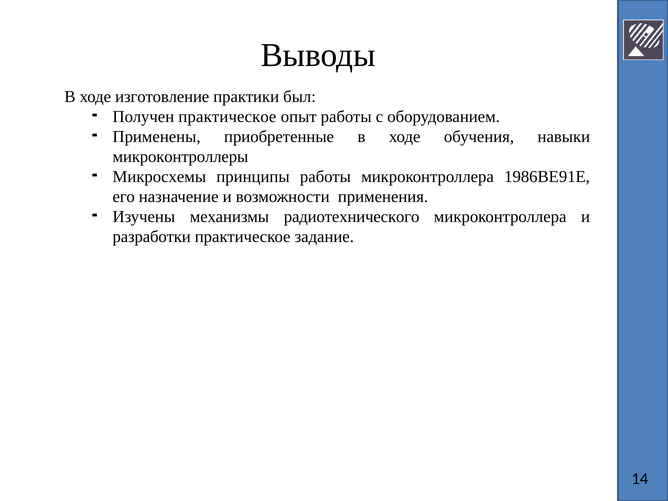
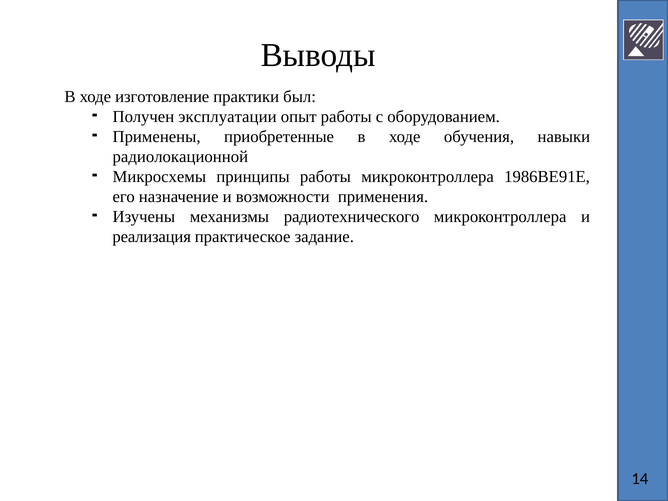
Получен практическое: практическое -> эксплуатации (227, 117)
микроконтроллеры: микроконтроллеры -> радиолокационной (180, 157)
разработки: разработки -> реализация (152, 237)
